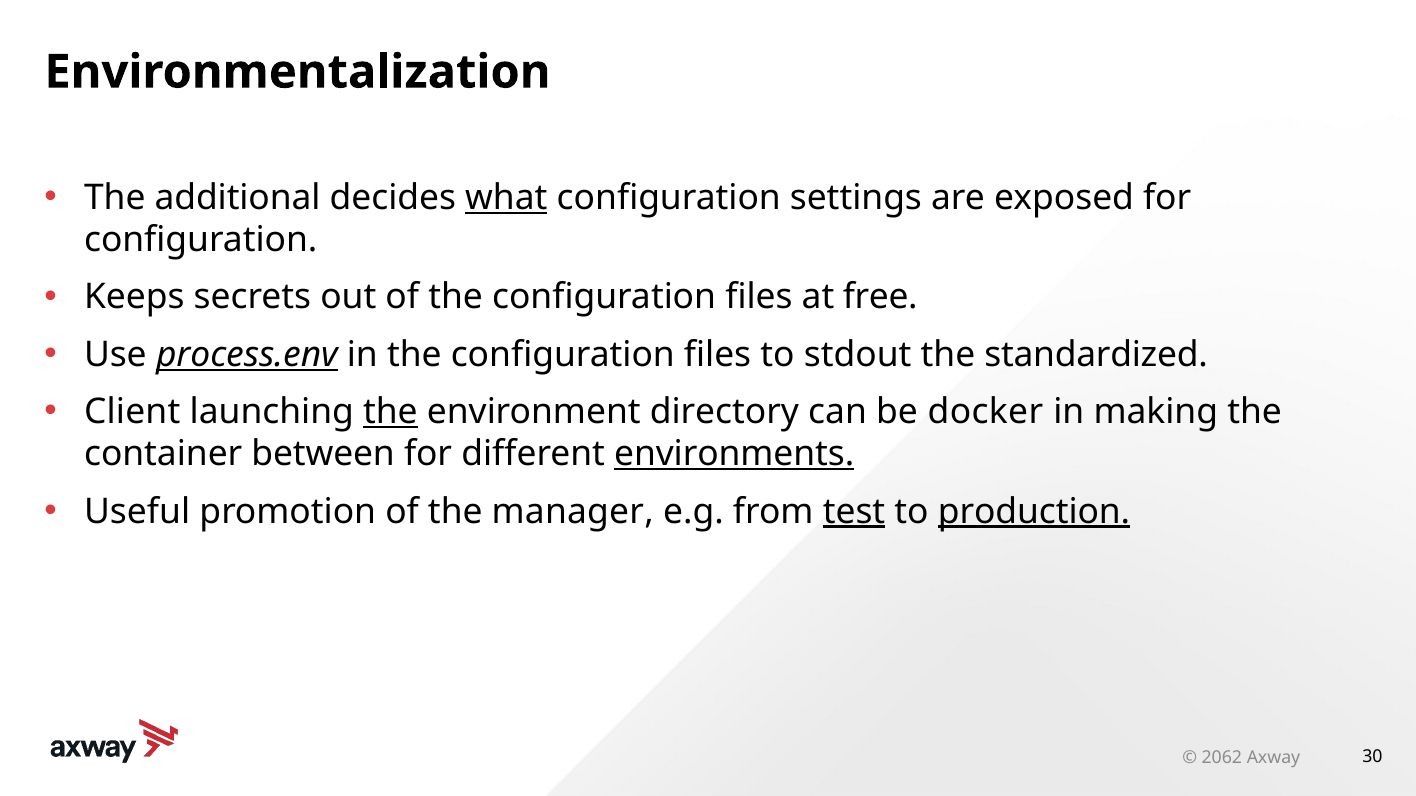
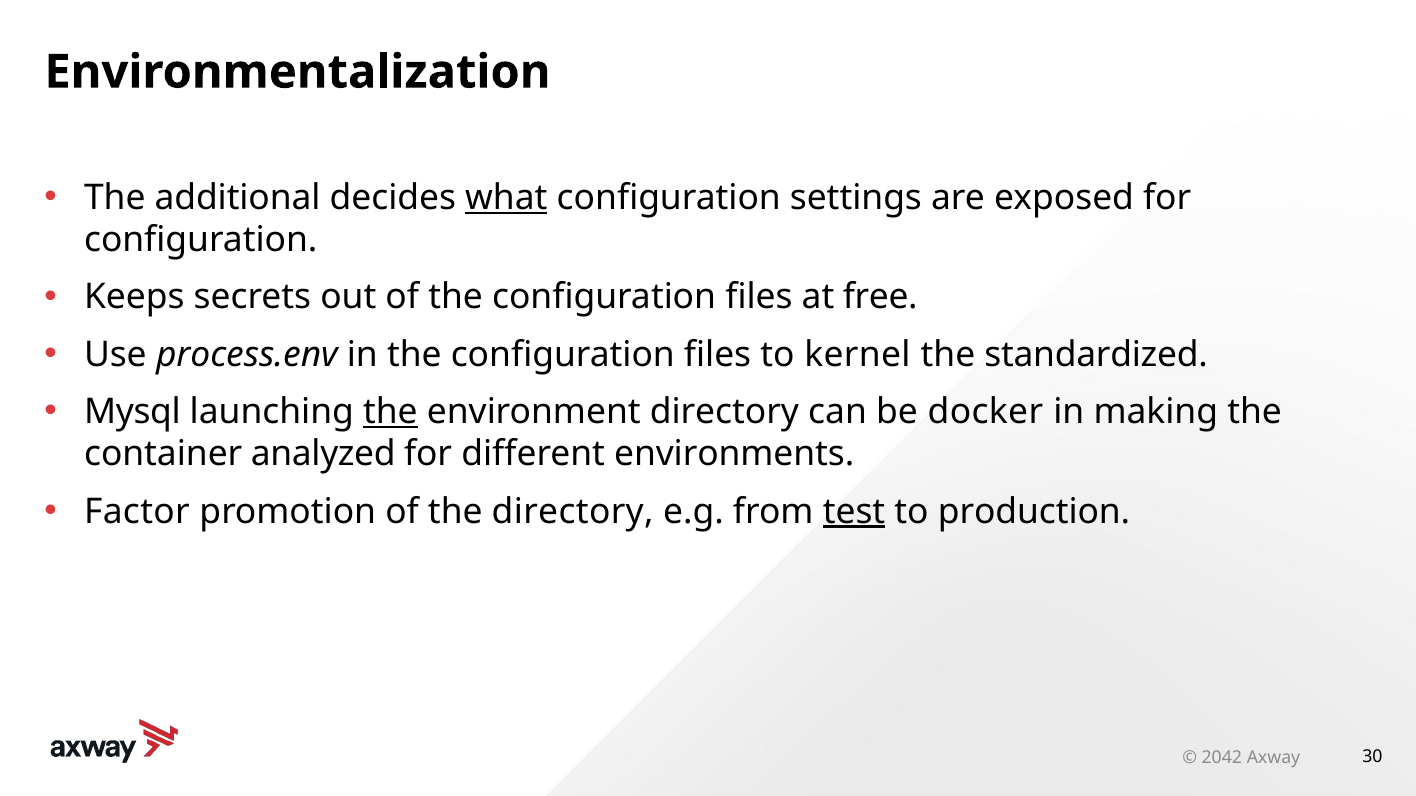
process.env underline: present -> none (247, 355)
stdout: stdout -> kernel (857, 355)
Client: Client -> Mysql (132, 412)
between: between -> analyzed (323, 454)
environments underline: present -> none (734, 454)
Useful: Useful -> Factor (137, 512)
the manager: manager -> directory (573, 512)
production underline: present -> none (1034, 512)
2062: 2062 -> 2042 (1222, 758)
